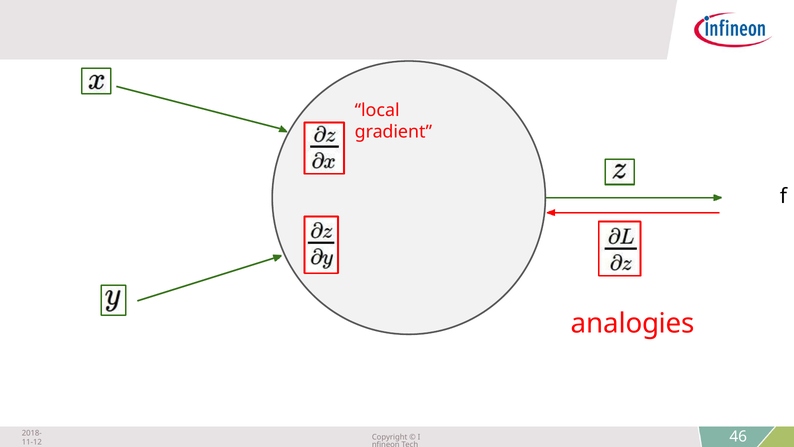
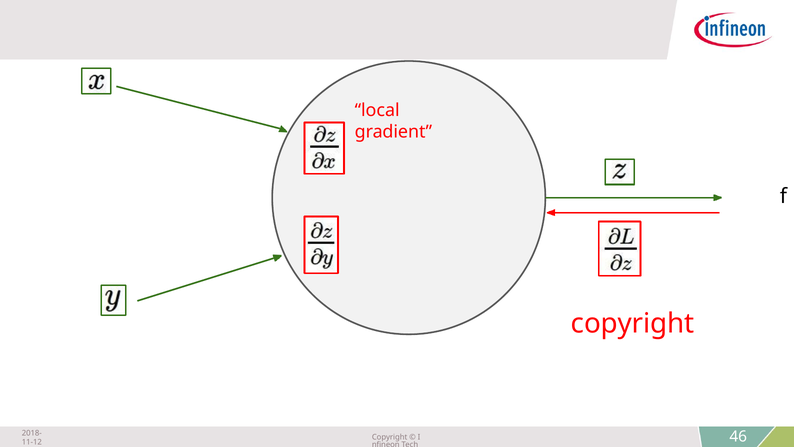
analogies: analogies -> copyright (633, 324)
